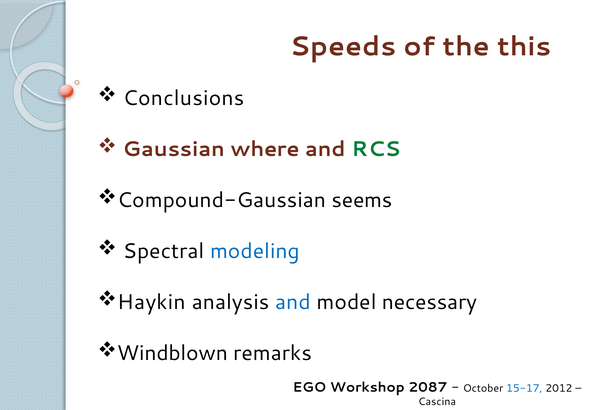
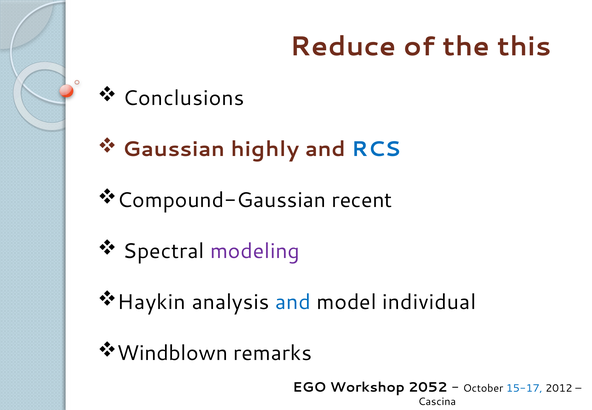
Speeds: Speeds -> Reduce (343, 47)
where: where -> highly (265, 149)
RCS colour: green -> blue (376, 149)
seems: seems -> recent (362, 200)
modeling colour: blue -> purple (255, 251)
necessary: necessary -> individual (429, 302)
2087: 2087 -> 2052 (428, 387)
